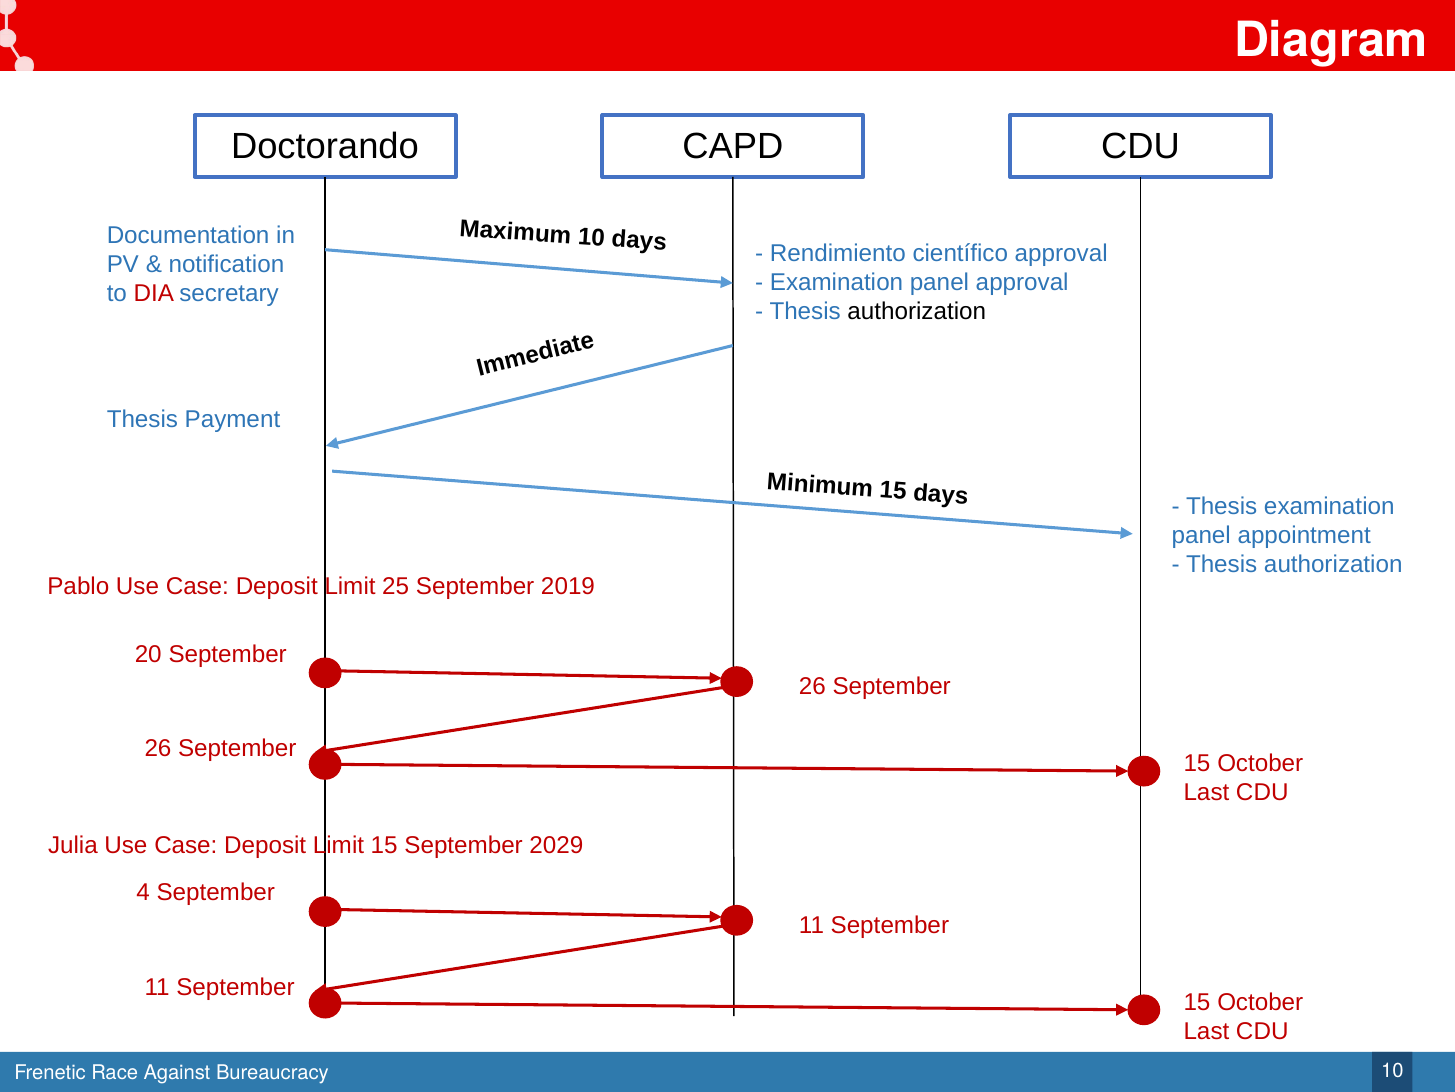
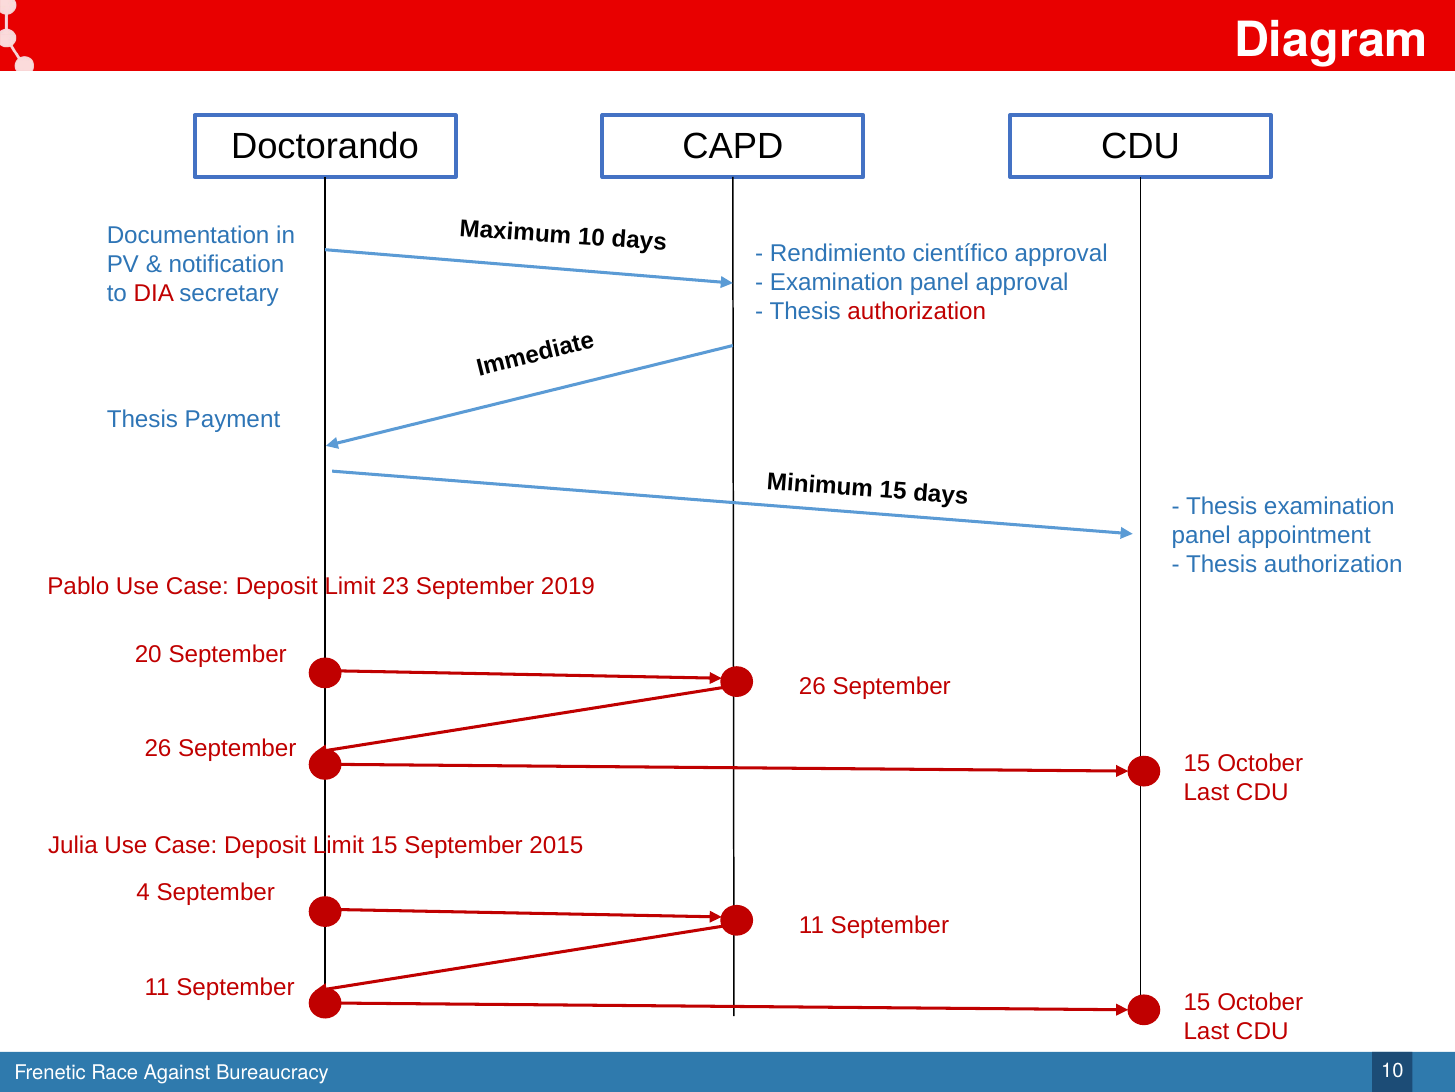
authorization colour: black -> red (917, 312)
25: 25 -> 23 (396, 586)
2029: 2029 -> 2015 (556, 845)
